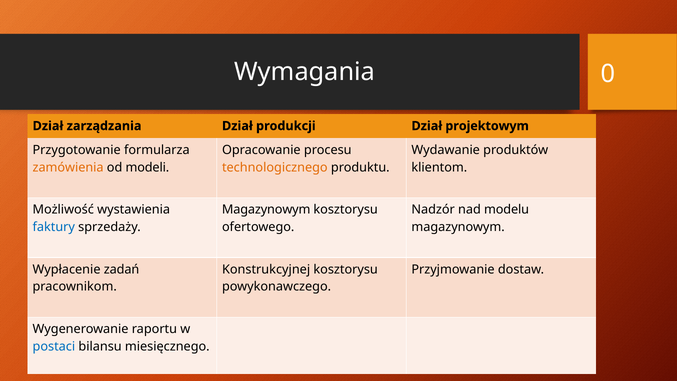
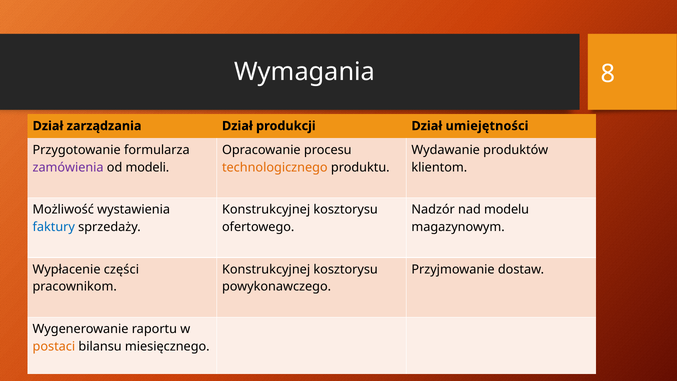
0: 0 -> 8 (608, 74)
projektowym: projektowym -> umiejętności (487, 126)
zamówienia colour: orange -> purple (68, 167)
Magazynowym: Magazynowym -> Konstrukcyjnej (266, 210)
zadań: zadań -> części (121, 269)
postaci colour: blue -> orange (54, 346)
